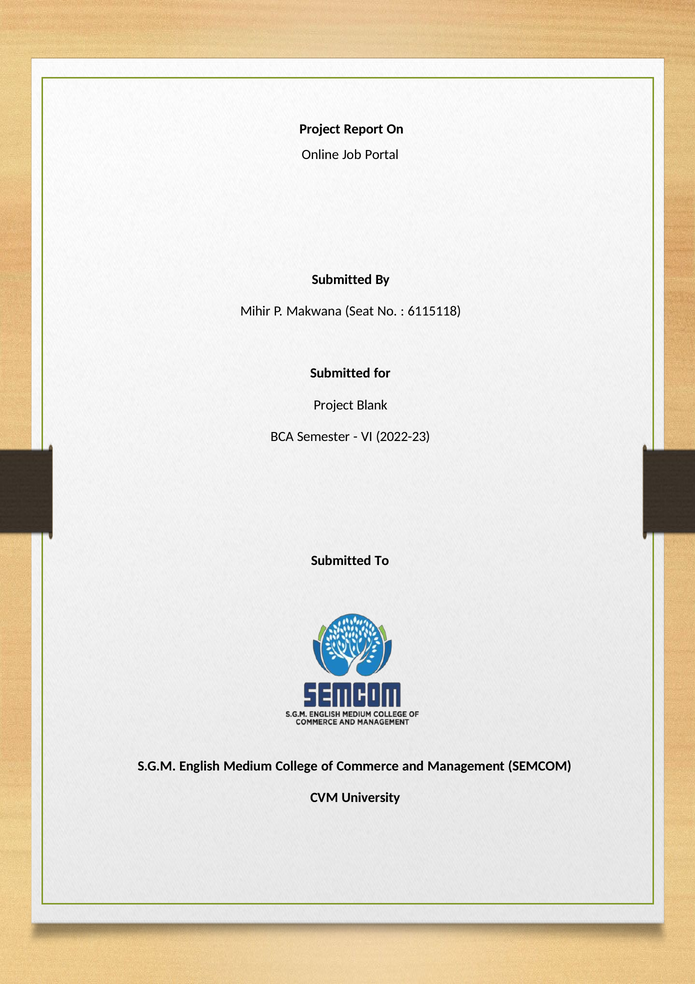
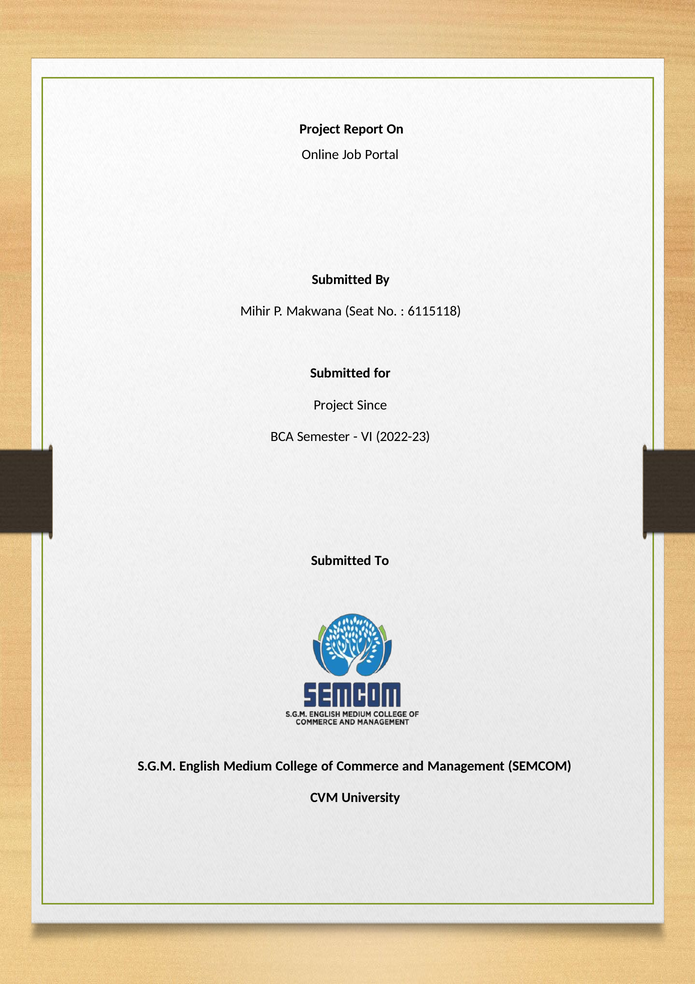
Blank: Blank -> Since (372, 405)
